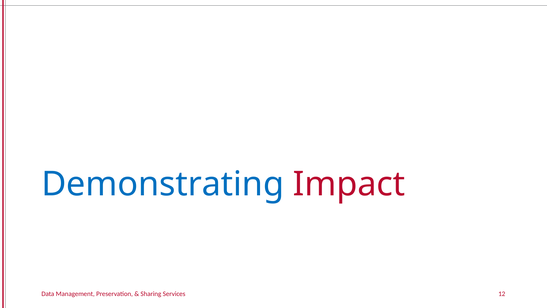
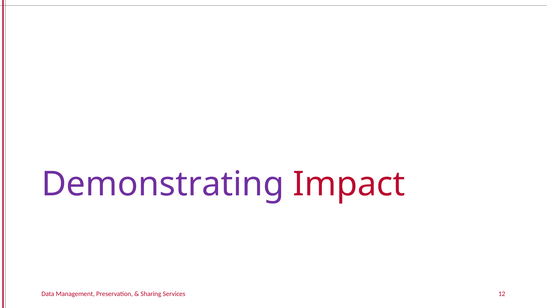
Demonstrating colour: blue -> purple (163, 184)
